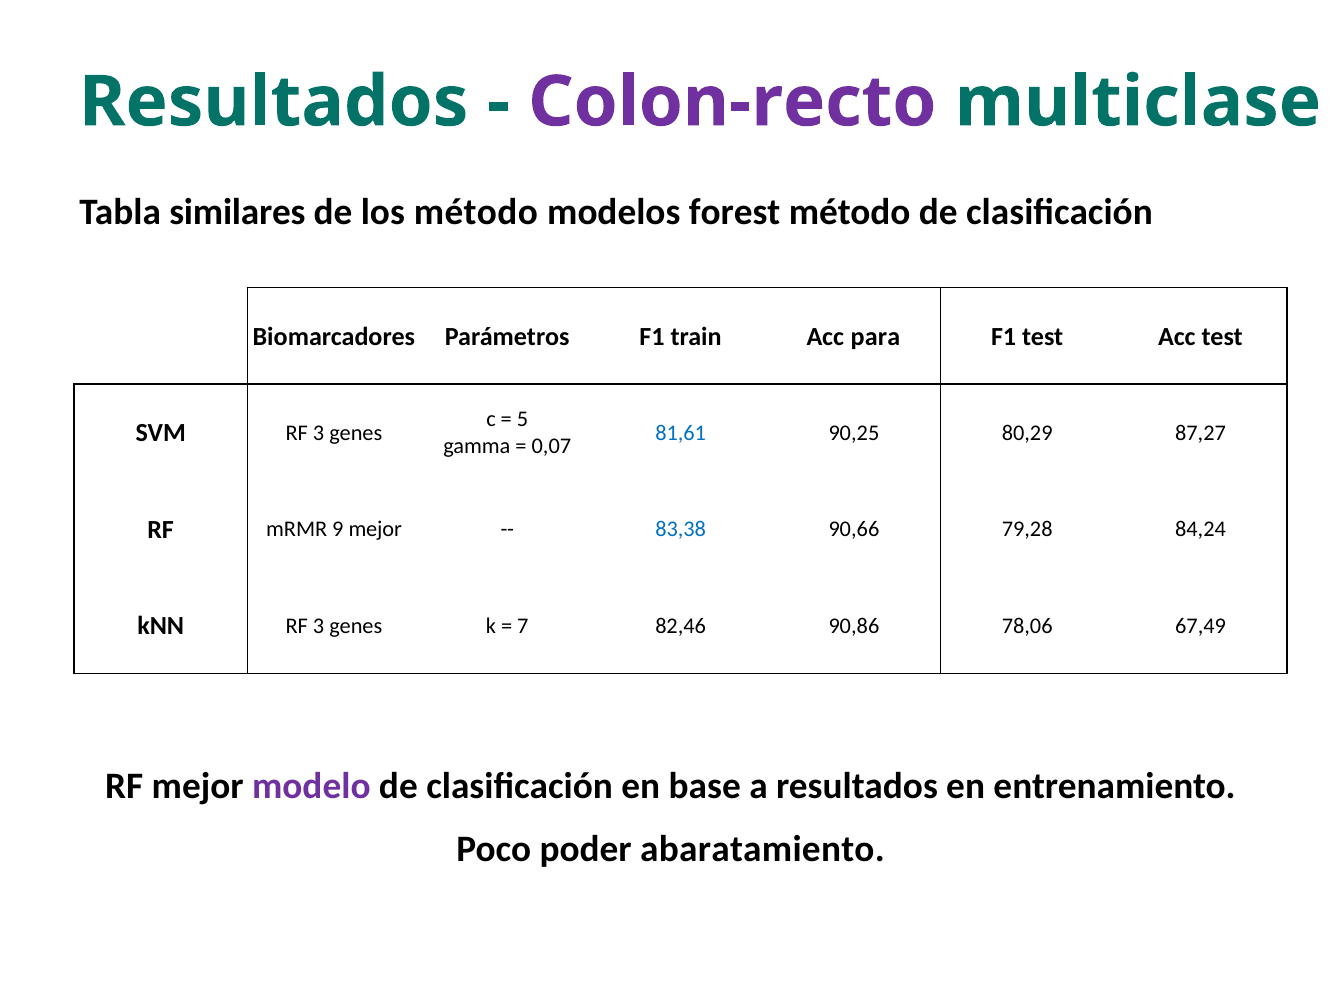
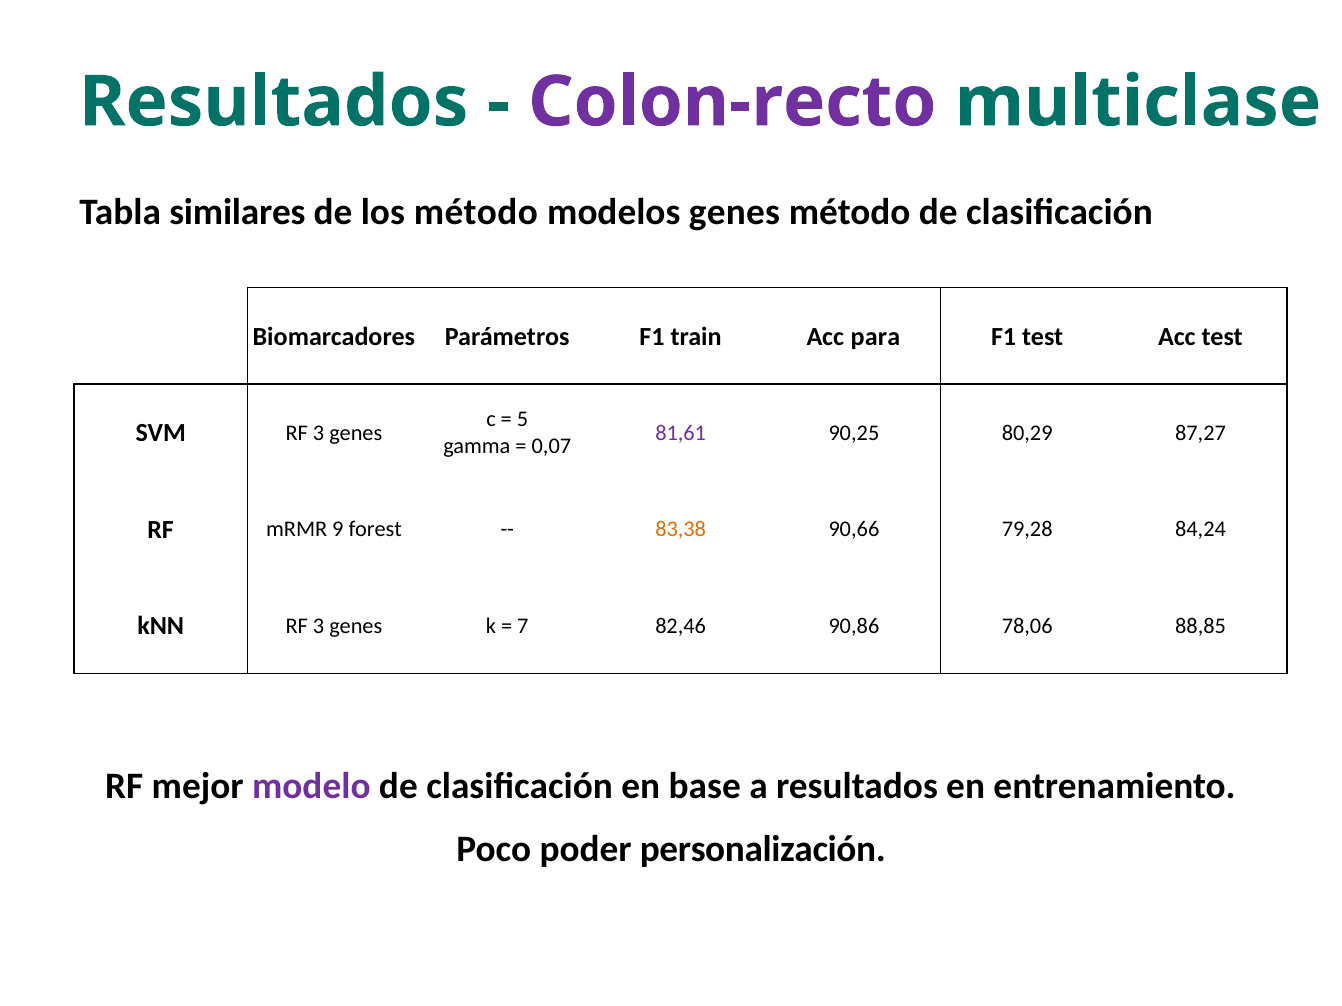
modelos forest: forest -> genes (734, 212)
81,61 colour: blue -> purple (681, 433)
9 mejor: mejor -> forest (375, 530)
83,38 colour: blue -> orange (681, 530)
67,49: 67,49 -> 88,85 (1201, 626)
abaratamiento: abaratamiento -> personalización (763, 850)
